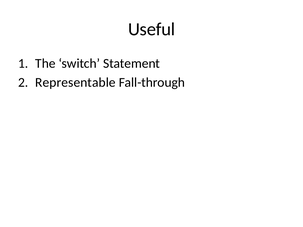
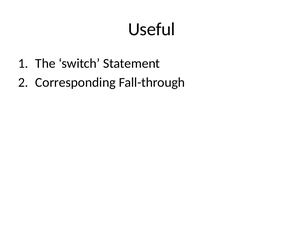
Representable: Representable -> Corresponding (75, 82)
